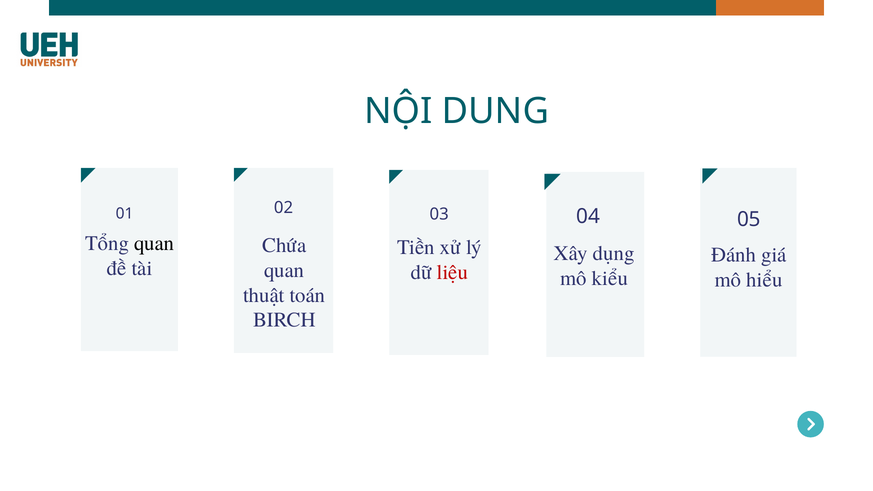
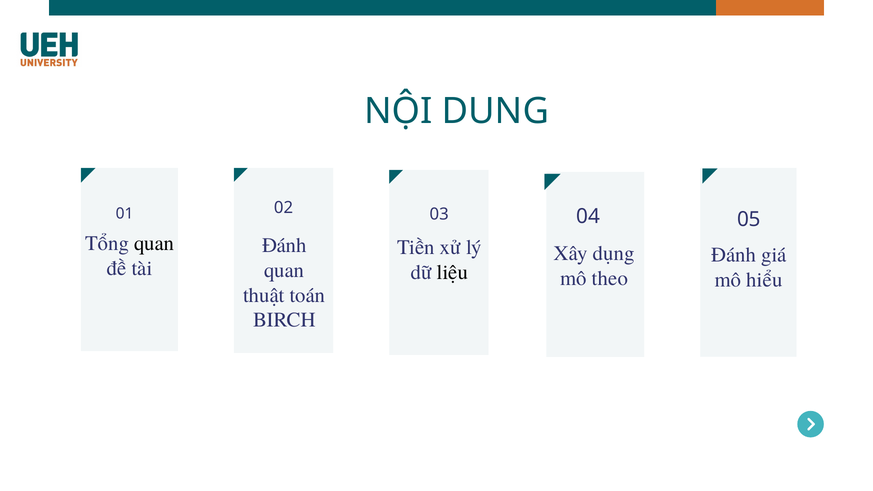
Chứa: Chứa -> Đánh (284, 246)
liệu colour: red -> black (453, 272)
kiểu: kiểu -> theo (610, 278)
